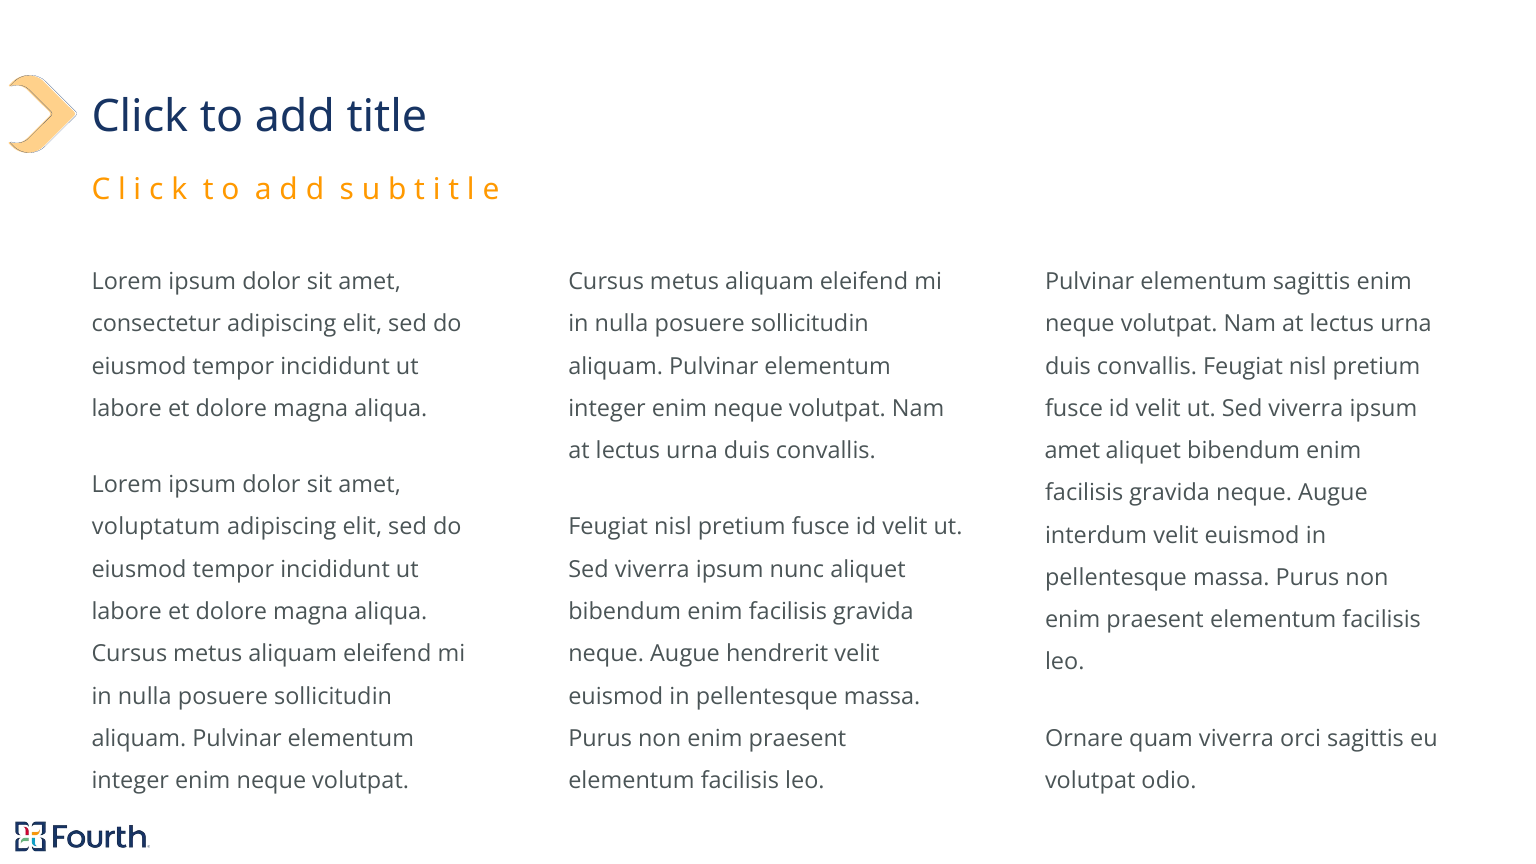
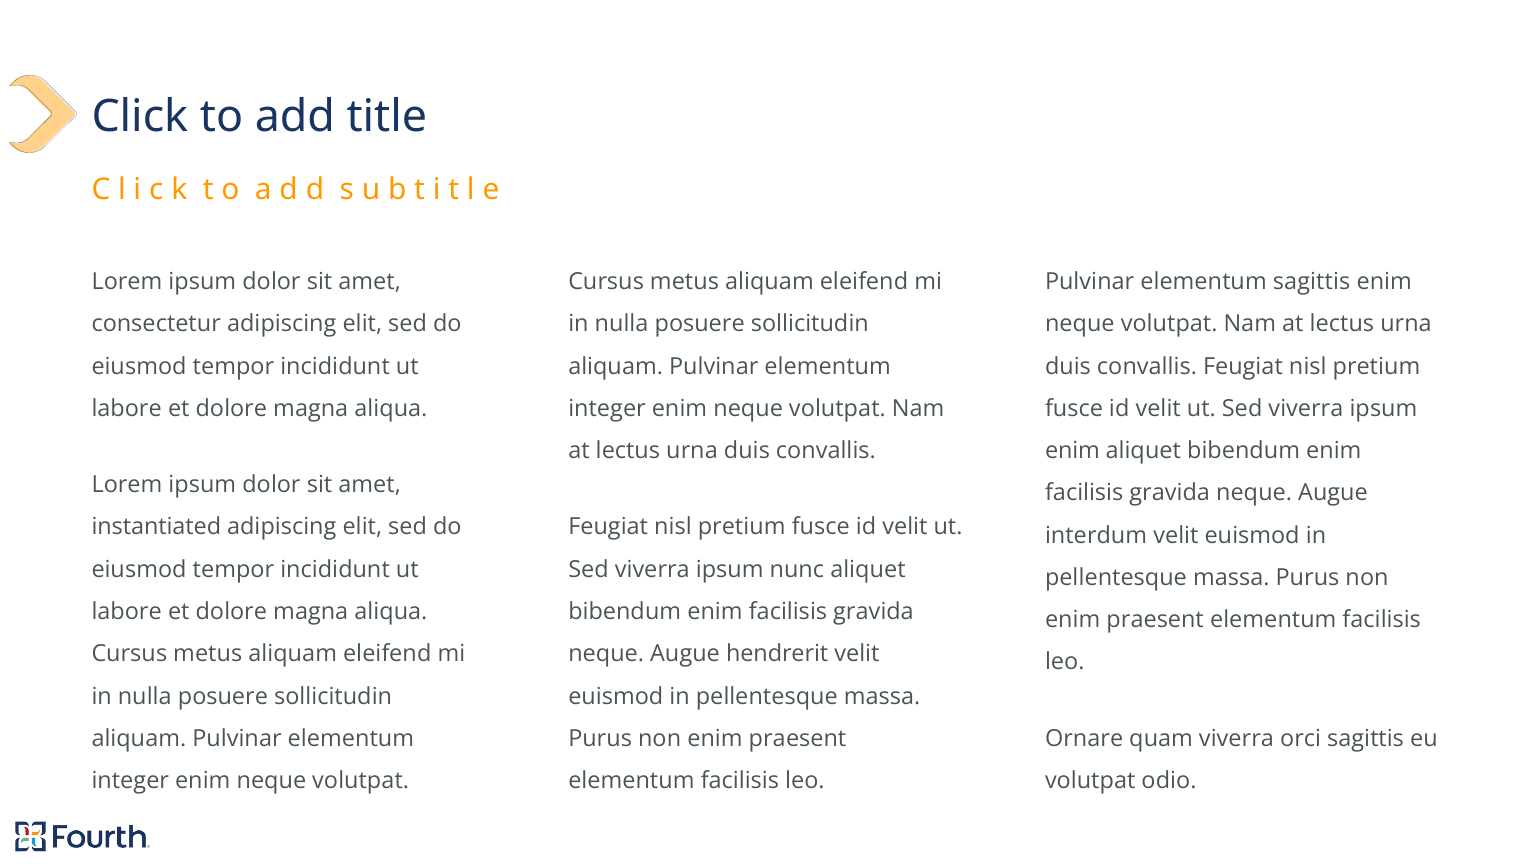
amet: amet -> enim (1072, 451)
voluptatum: voluptatum -> instantiated (156, 527)
